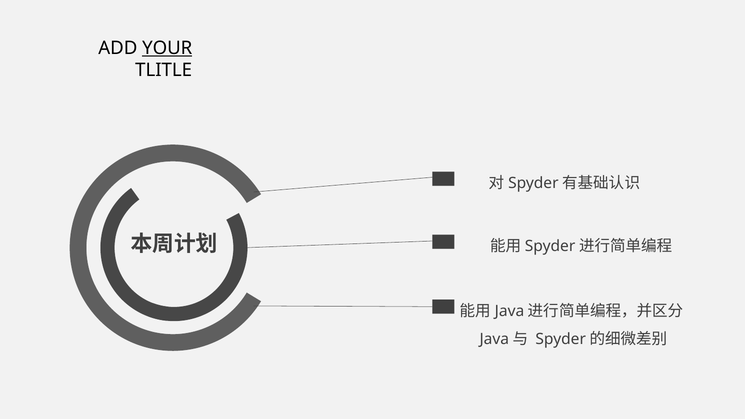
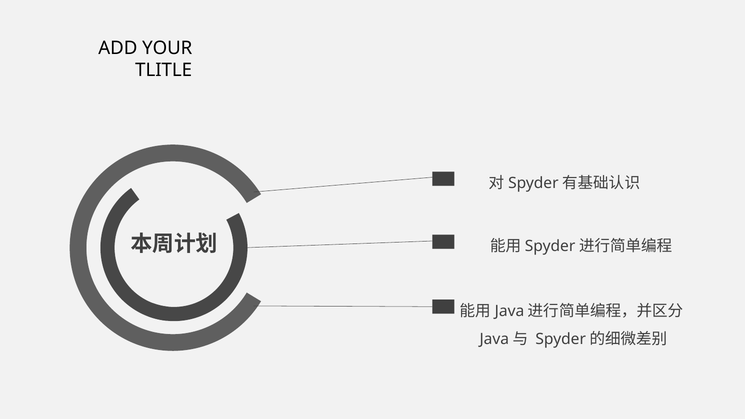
YOUR underline: present -> none (167, 48)
